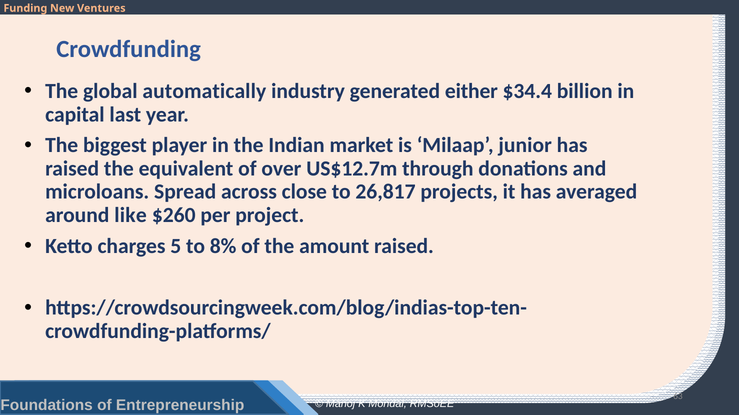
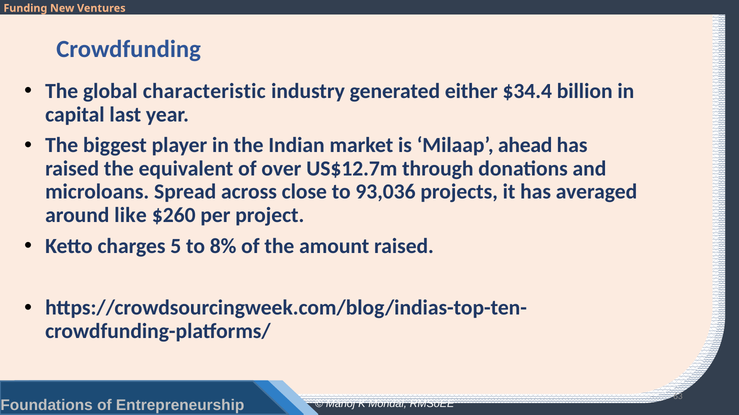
automatically: automatically -> characteristic (204, 91)
junior: junior -> ahead (525, 146)
26,817: 26,817 -> 93,036 (385, 192)
